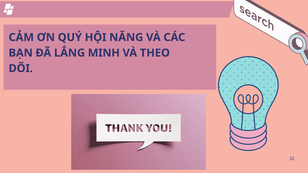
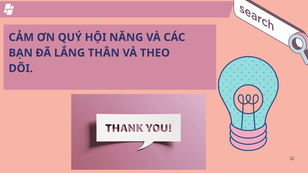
MINH: MINH -> THÂN (104, 53)
